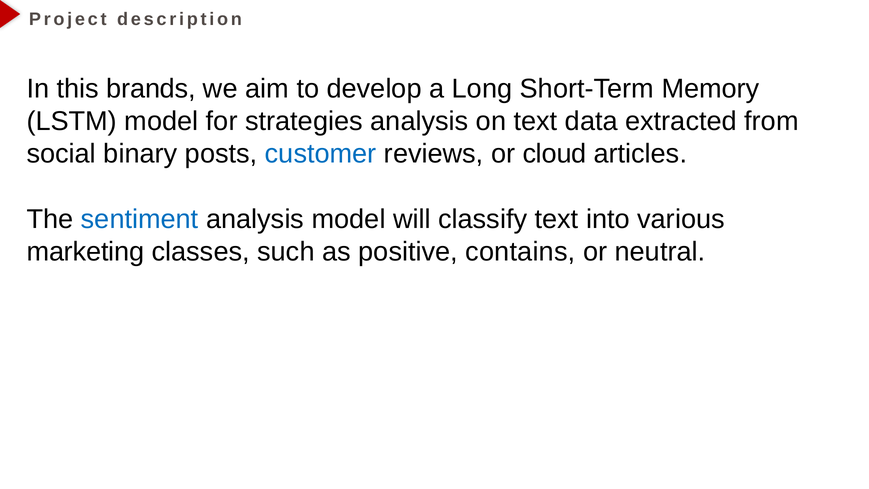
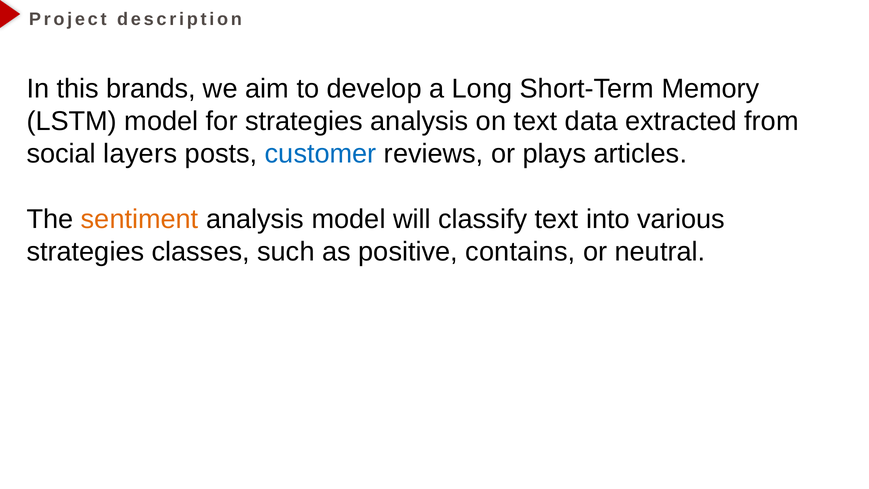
binary: binary -> layers (140, 154)
cloud: cloud -> plays (554, 154)
sentiment colour: blue -> orange (140, 219)
marketing: marketing -> strategies (85, 252)
